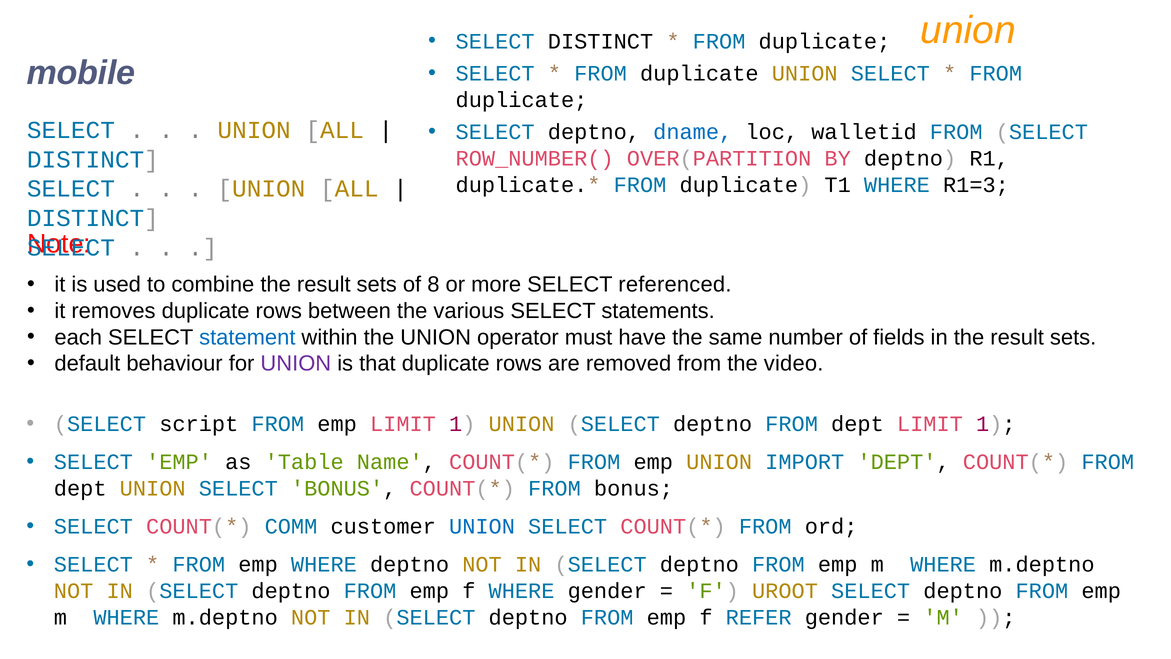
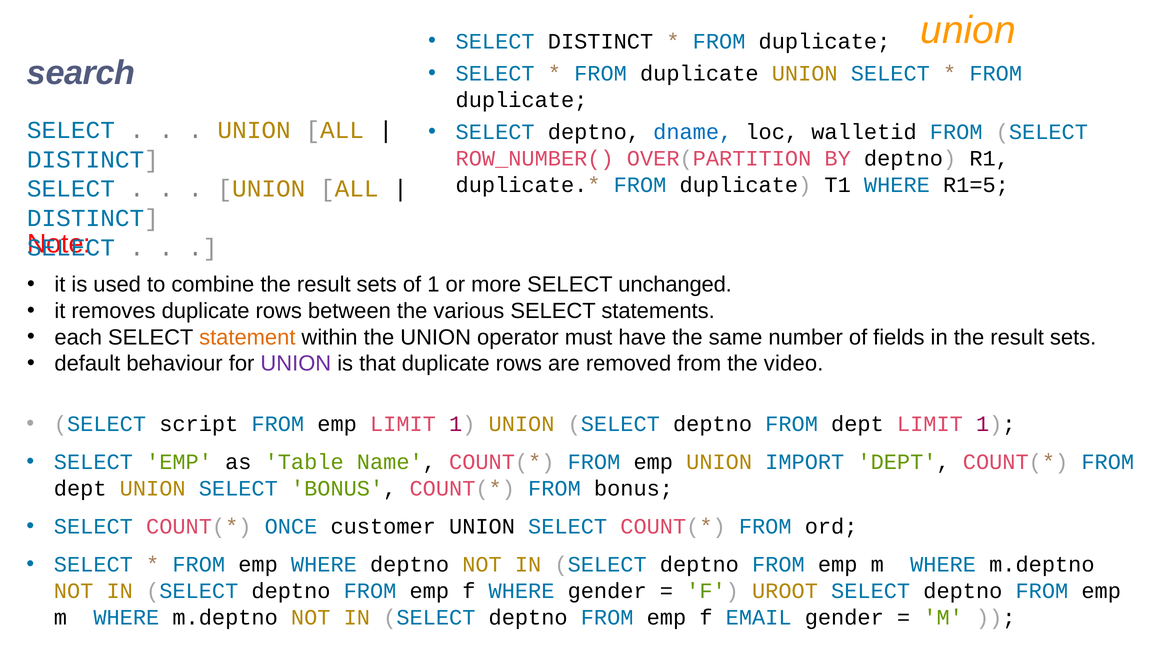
mobile: mobile -> search (81, 73)
R1=3: R1=3 -> R1=5 (976, 185)
of 8: 8 -> 1 (433, 285)
referenced: referenced -> unchanged (675, 285)
statement colour: blue -> orange (247, 337)
COMM: COMM -> ONCE (291, 526)
UNION colour: blue -> black (482, 526)
REFER: REFER -> EMAIL (759, 617)
